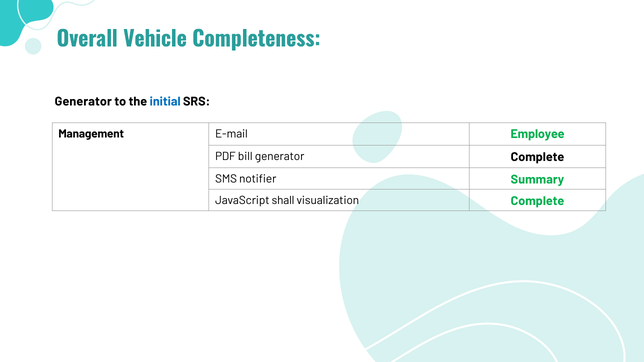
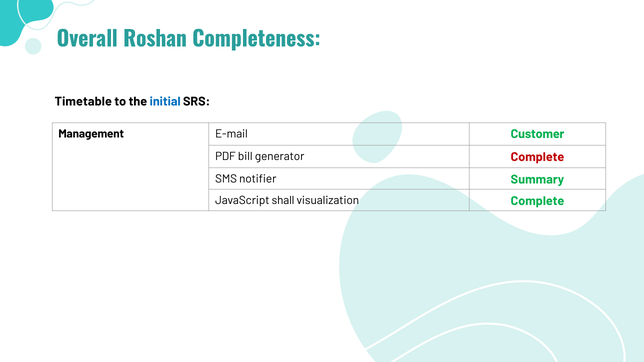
Vehicle: Vehicle -> Roshan (155, 39)
Generator: Generator -> Timetable (83, 101)
Employee: Employee -> Customer (538, 134)
Complete colour: black -> red (538, 157)
